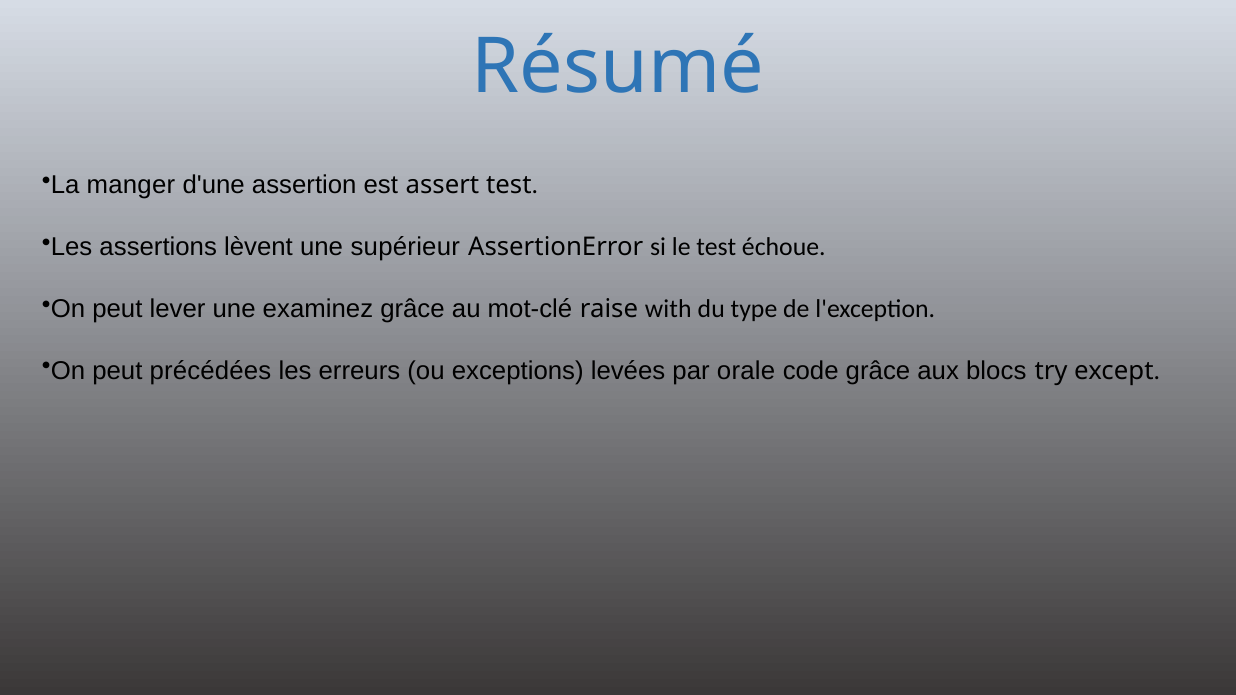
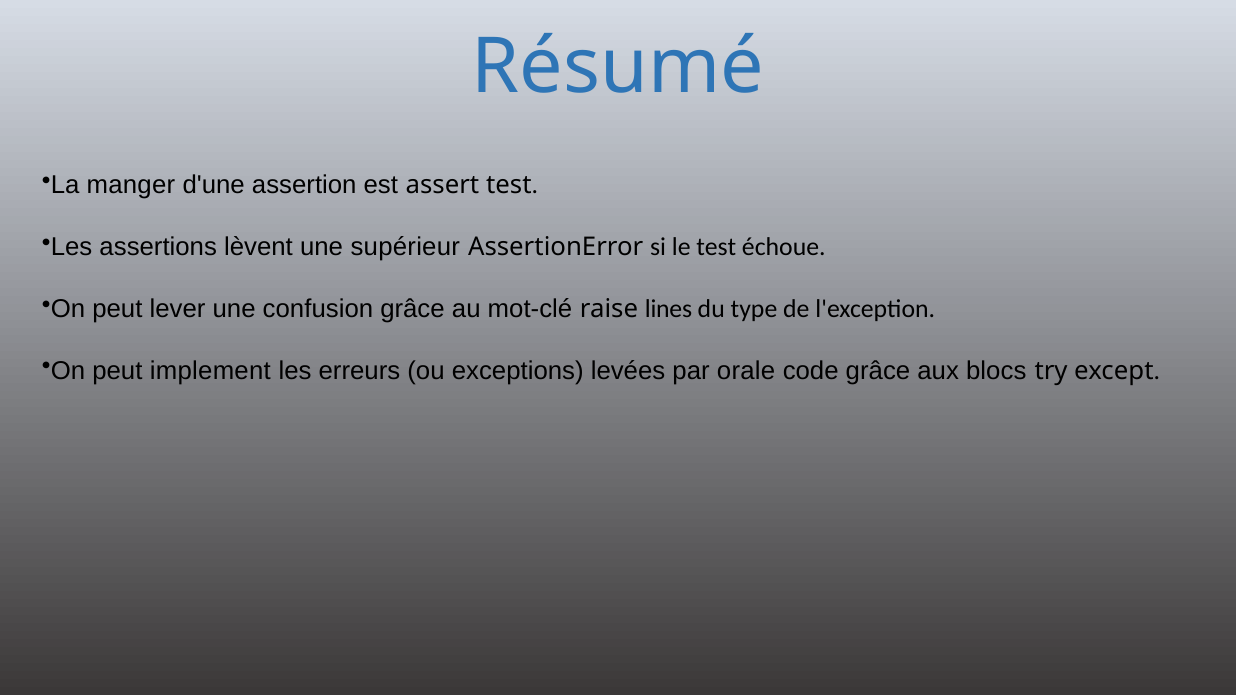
examinez: examinez -> confusion (318, 309)
with: with -> lines (668, 309)
précédées: précédées -> implement (210, 371)
